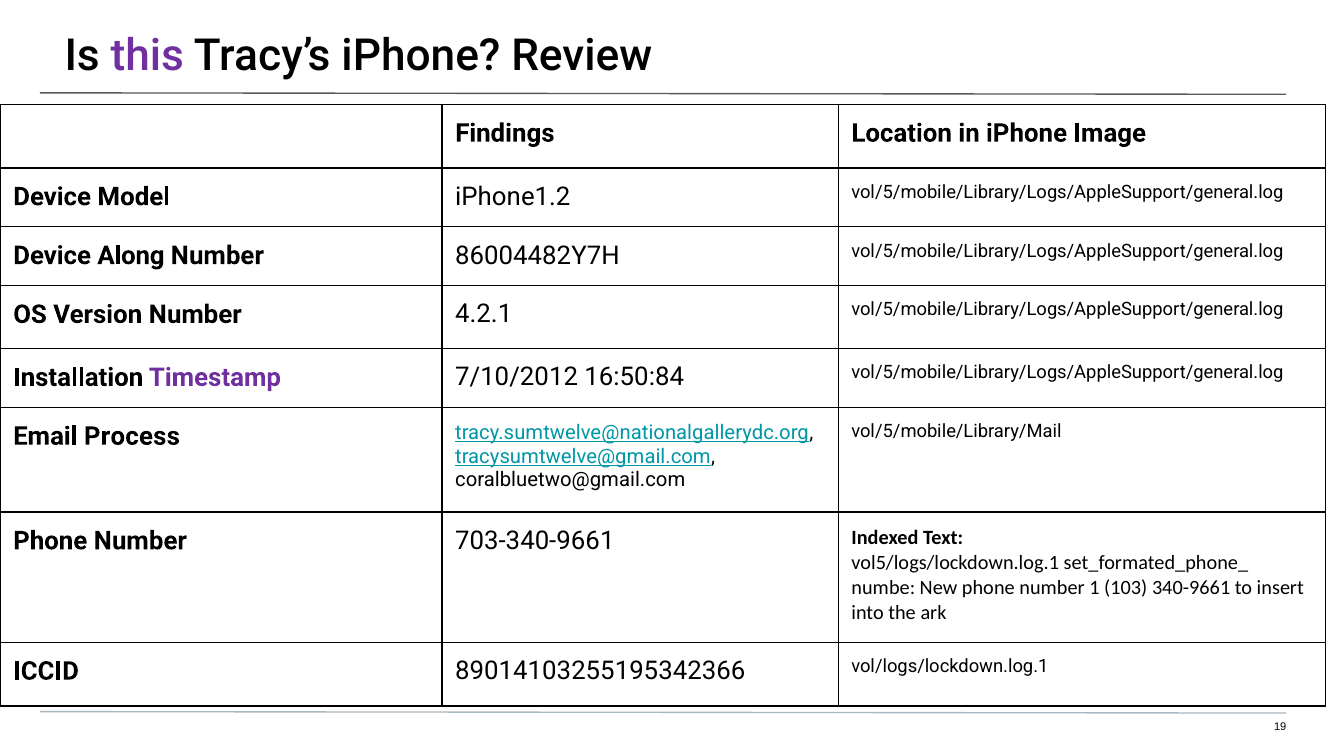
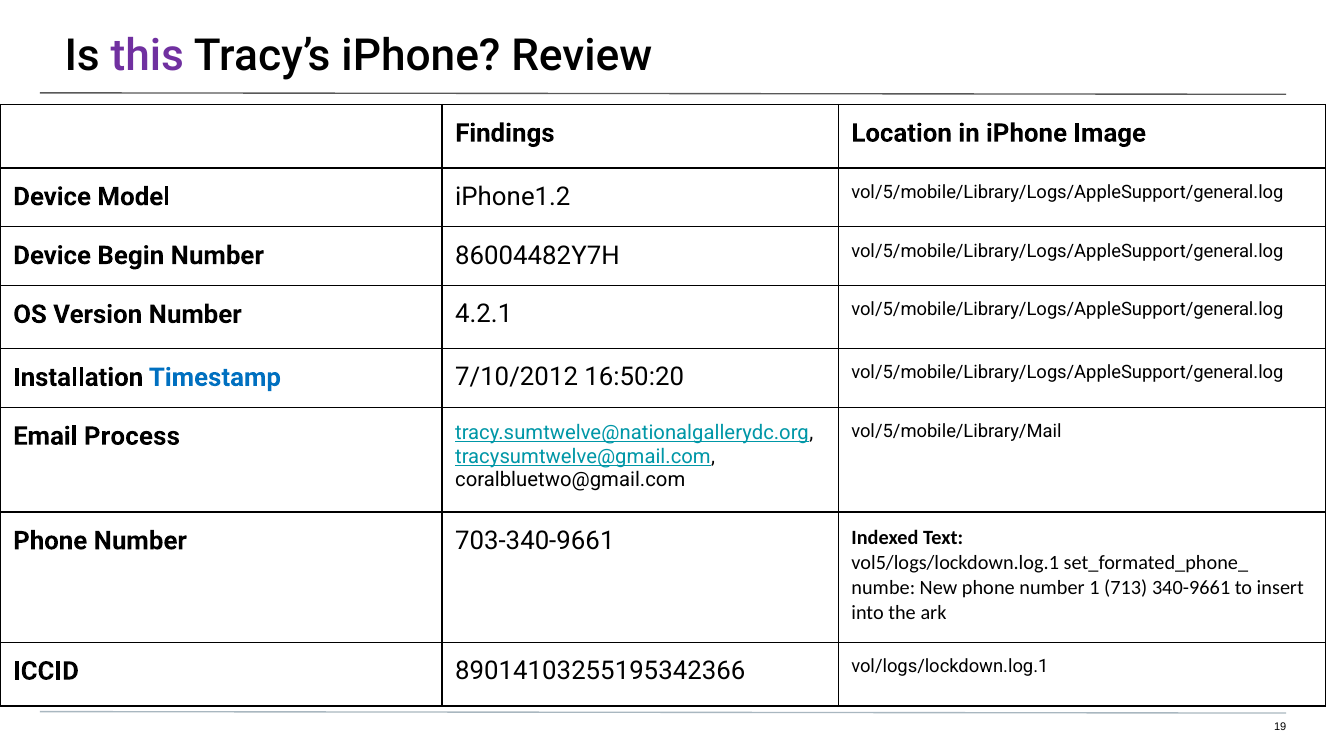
Along: Along -> Begin (131, 256)
Timestamp colour: purple -> blue (215, 377)
16:50:84: 16:50:84 -> 16:50:20 (634, 377)
103: 103 -> 713 (1126, 588)
